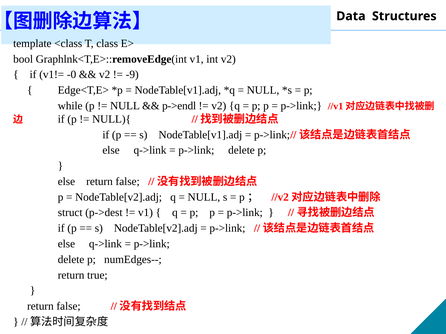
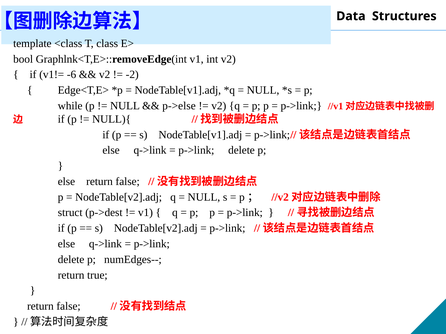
-0: -0 -> -6 (72, 75)
-9: -9 -> -2 (132, 75)
p->endl: p->endl -> p->else (179, 106)
